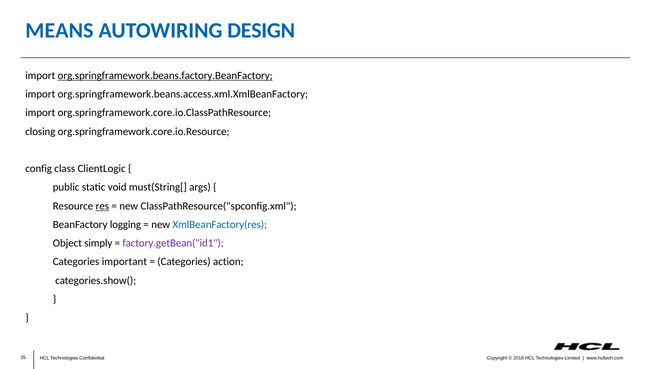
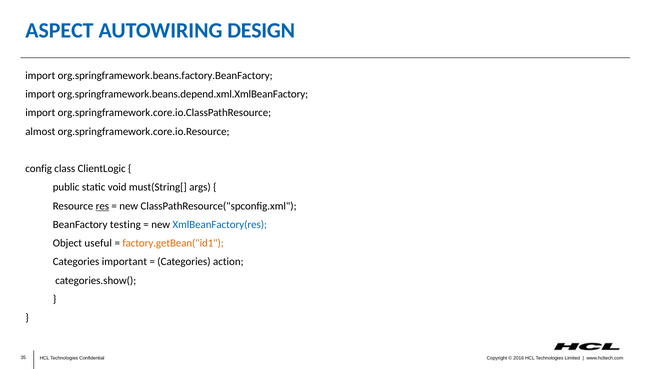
MEANS: MEANS -> ASPECT (59, 30)
org.springframework.beans.factory.BeanFactory underline: present -> none (165, 75)
org.springframework.beans.access.xml.XmlBeanFactory: org.springframework.beans.access.xml.XmlBeanFactory -> org.springframework.beans.depend.xml.XmlBeanFactory (183, 94)
closing: closing -> almost (40, 131)
logging: logging -> testing (125, 224)
simply: simply -> useful (98, 243)
factory.getBean("id1 colour: purple -> orange (173, 243)
